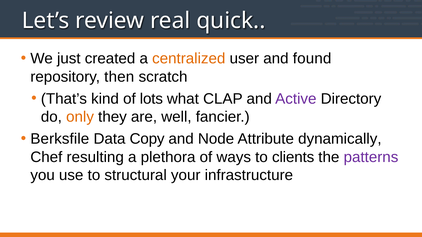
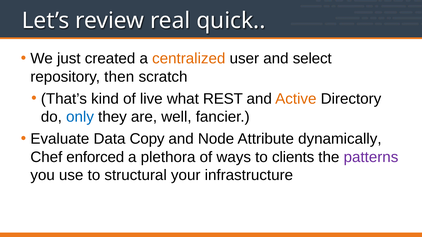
found: found -> select (312, 59)
lots: lots -> live (151, 99)
CLAP: CLAP -> REST (223, 99)
Active colour: purple -> orange (296, 99)
only colour: orange -> blue (80, 117)
Berksfile: Berksfile -> Evaluate (60, 139)
resulting: resulting -> enforced (95, 157)
